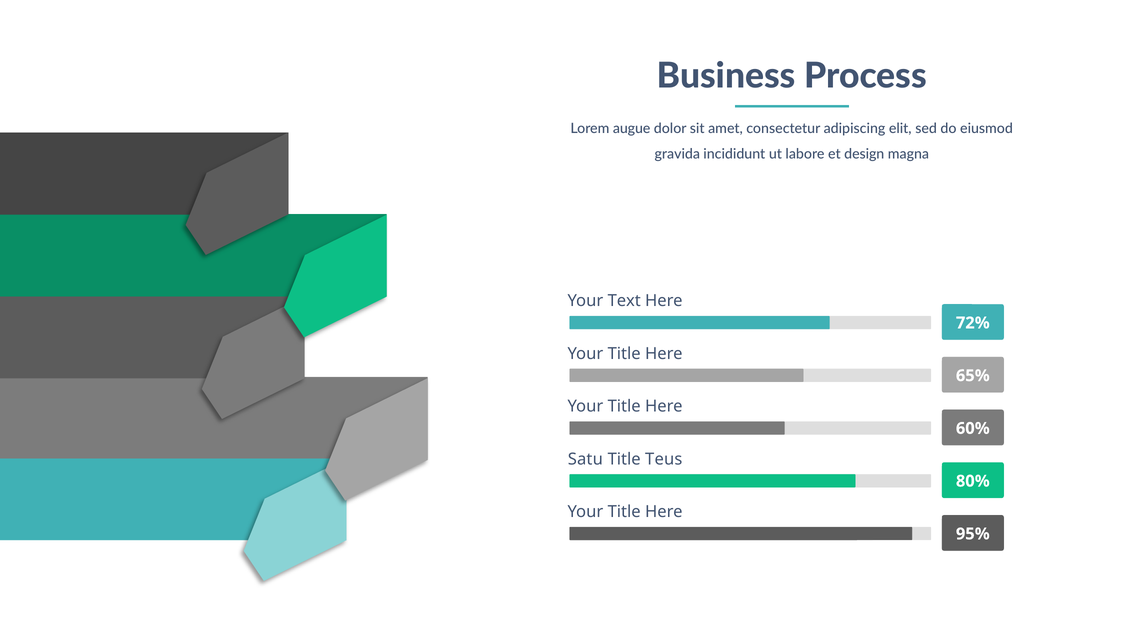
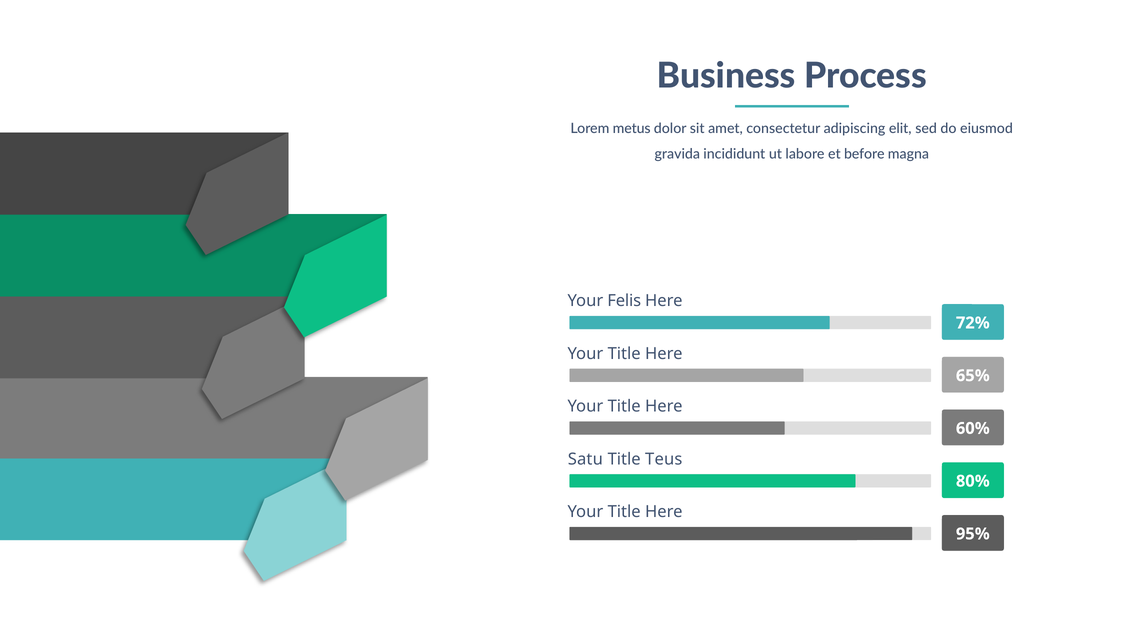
augue: augue -> metus (632, 128)
design: design -> before (864, 154)
Text: Text -> Felis (624, 301)
